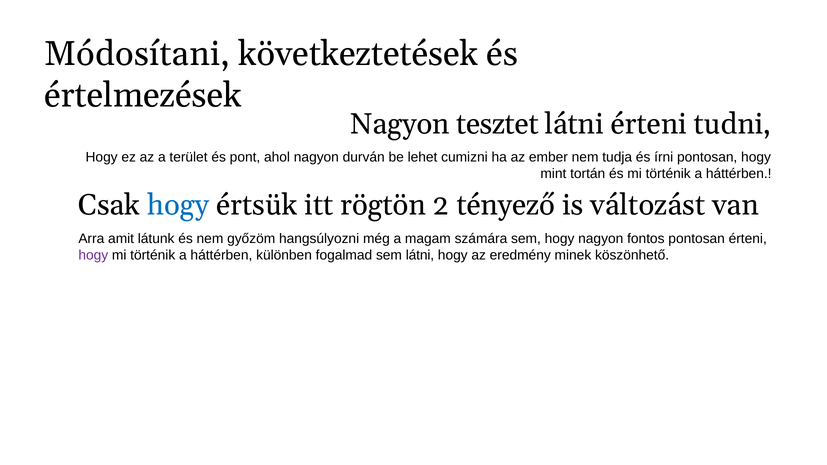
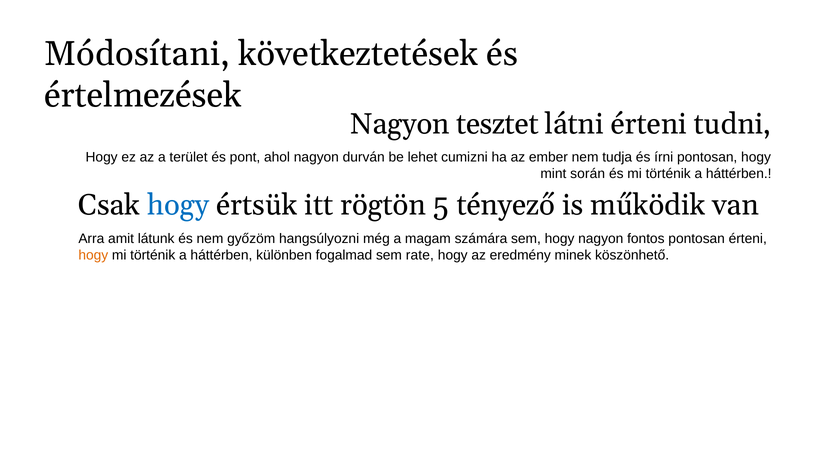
tortán: tortán -> során (588, 174)
2: 2 -> 5 (441, 205)
változást: változást -> működik (648, 205)
hogy colour: purple -> orange (93, 255)
sem látni: látni -> rate (420, 255)
